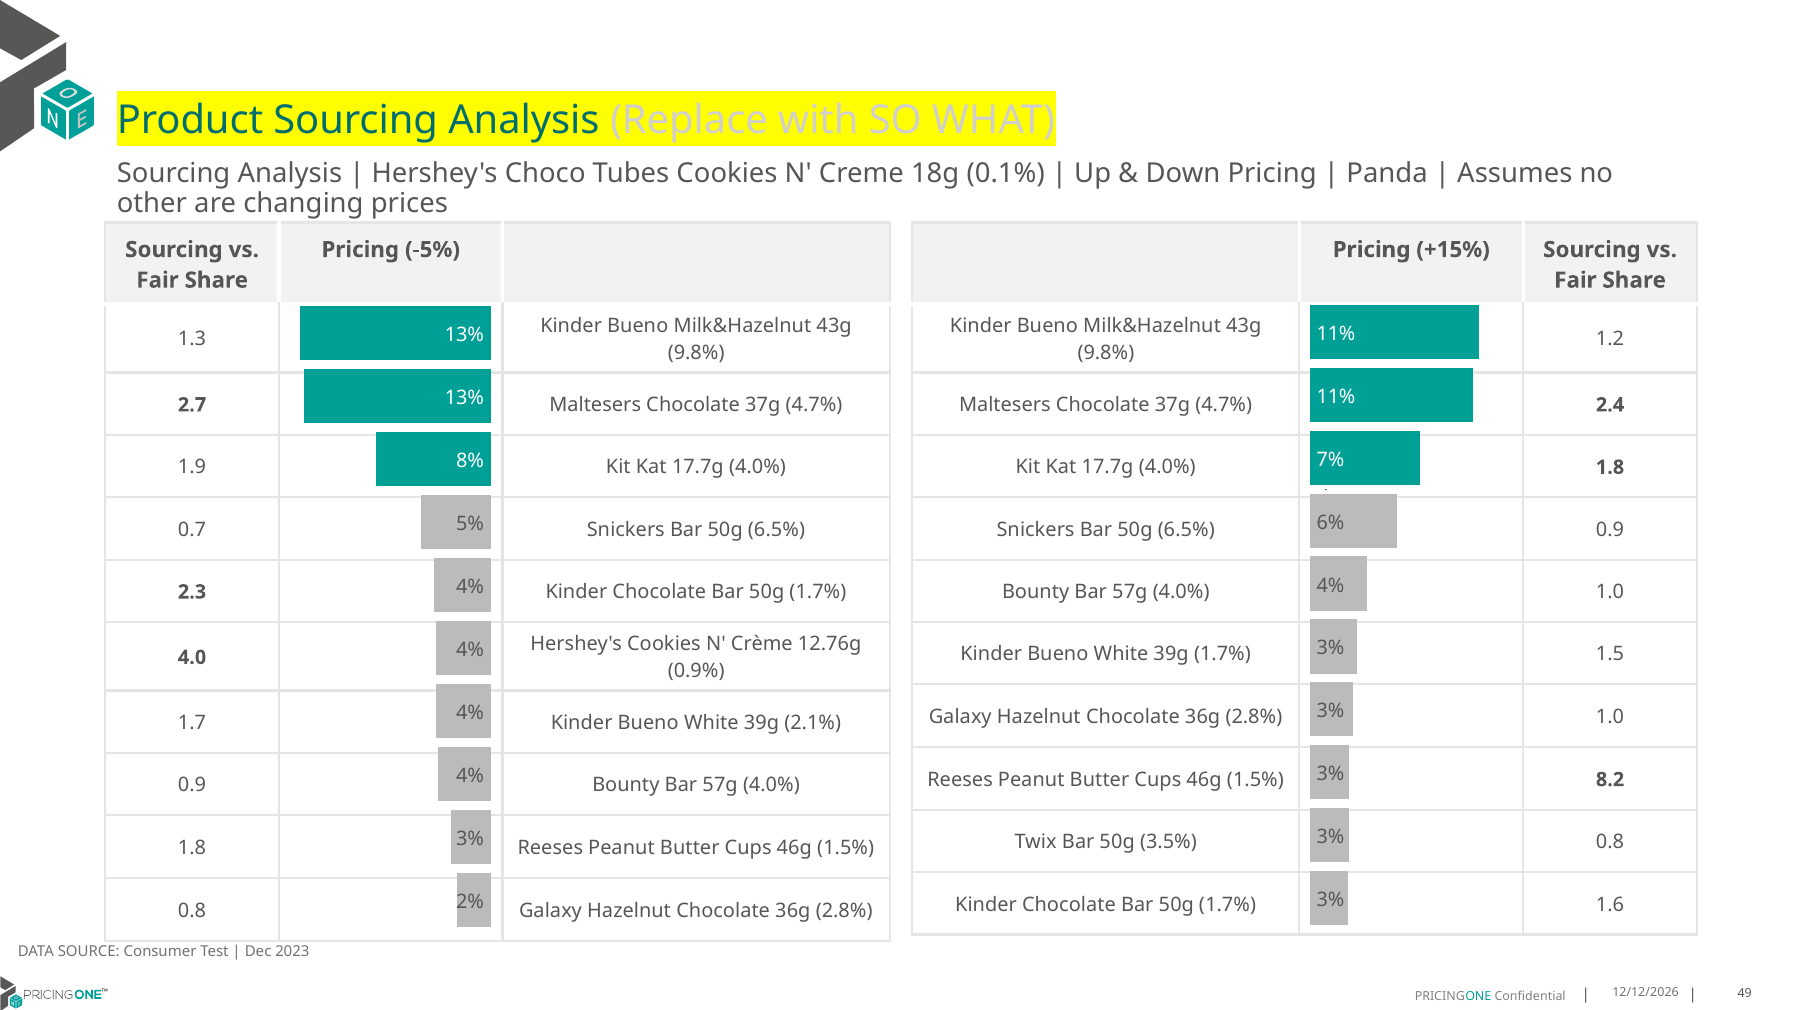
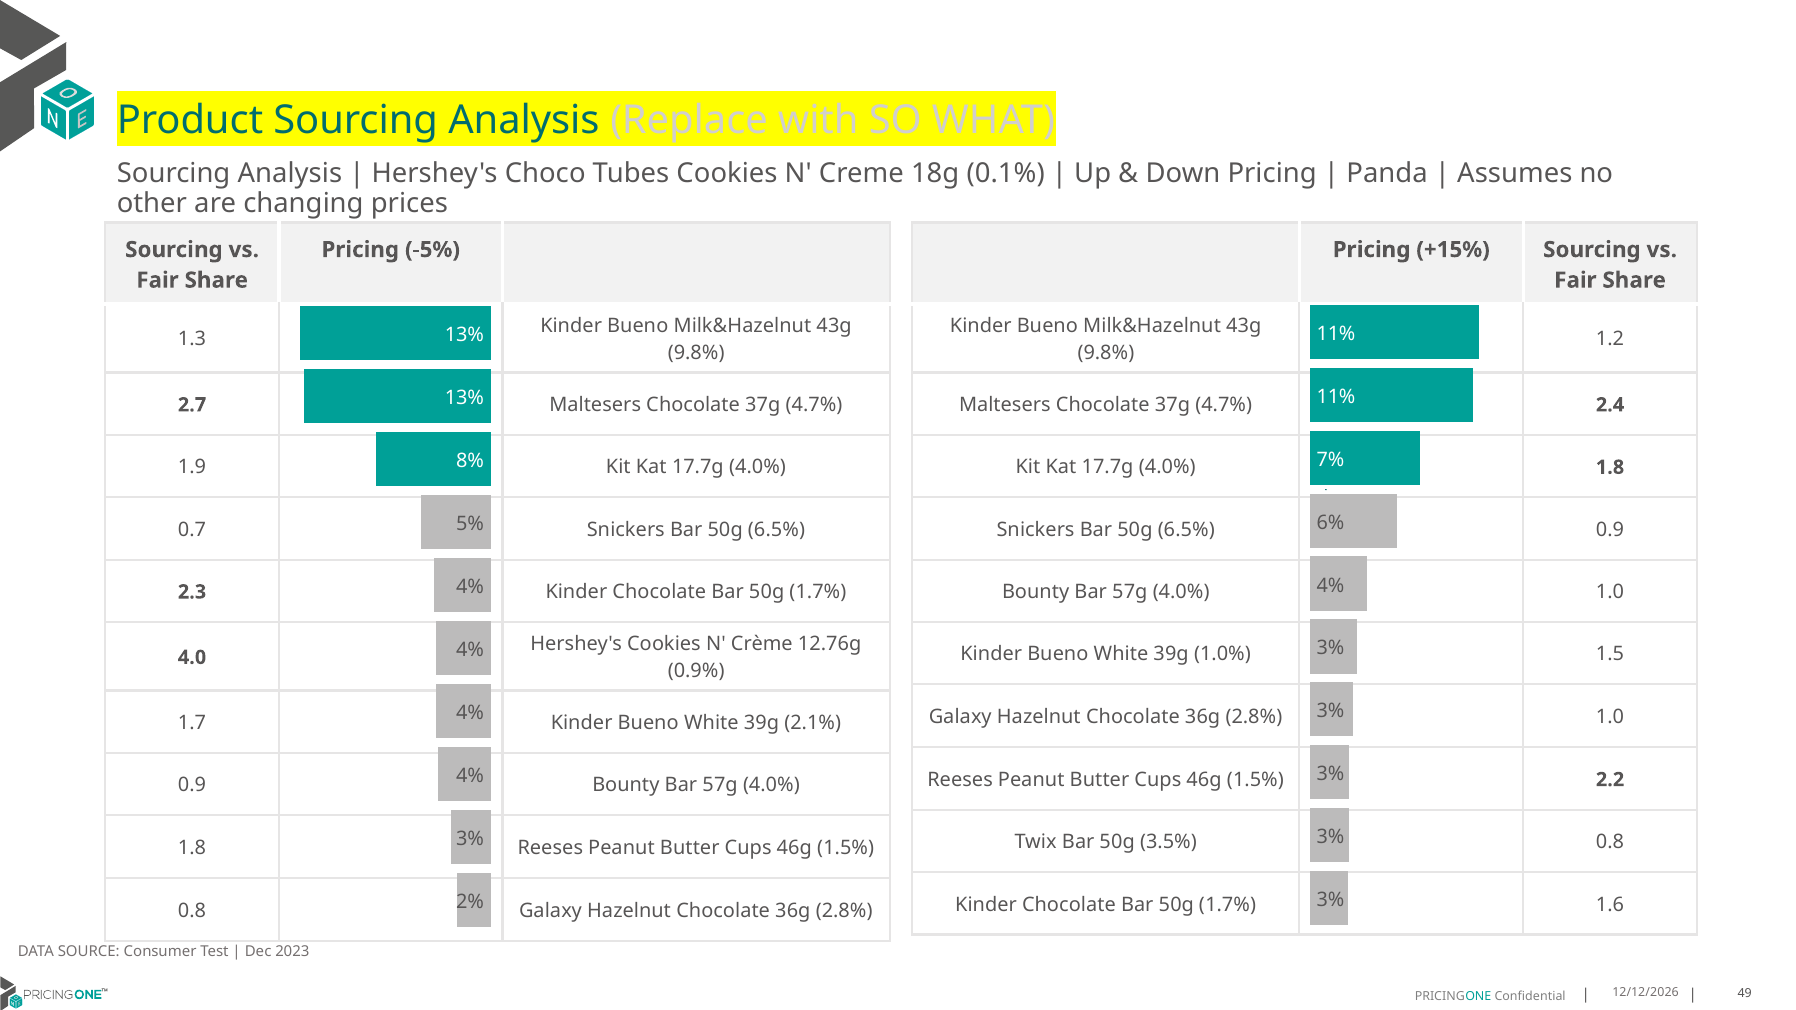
39g 1.7%: 1.7% -> 1.0% (1222, 654)
8.2: 8.2 -> 2.2 (1610, 780)
